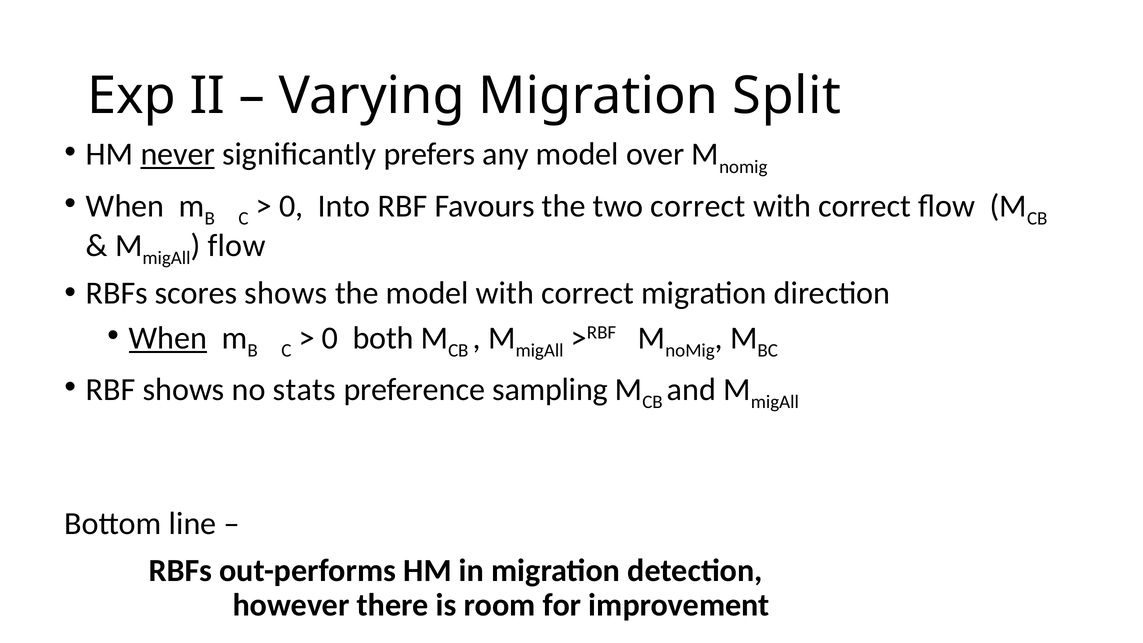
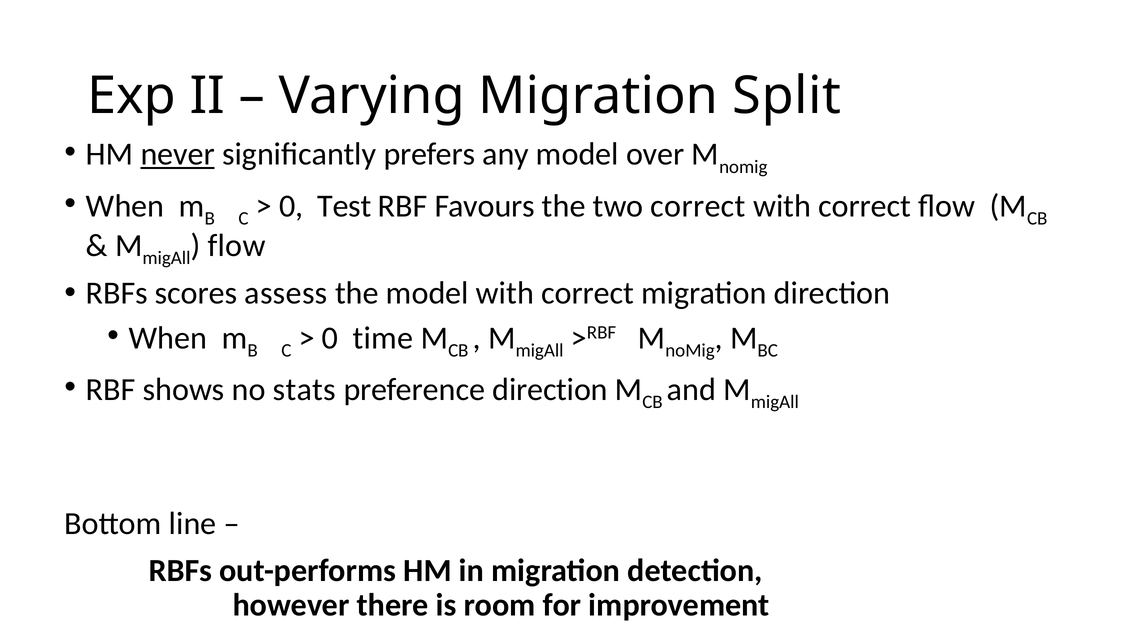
Into: Into -> Test (344, 206)
scores shows: shows -> assess (286, 293)
When underline: present -> none (168, 338)
both: both -> time (383, 338)
preference sampling: sampling -> direction (550, 390)
